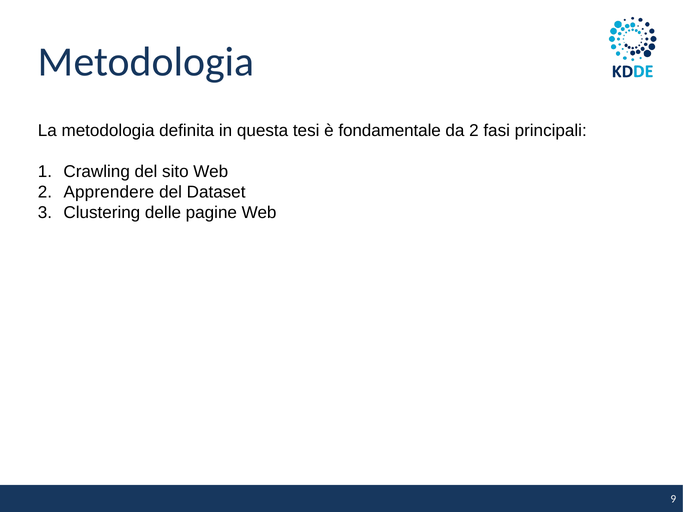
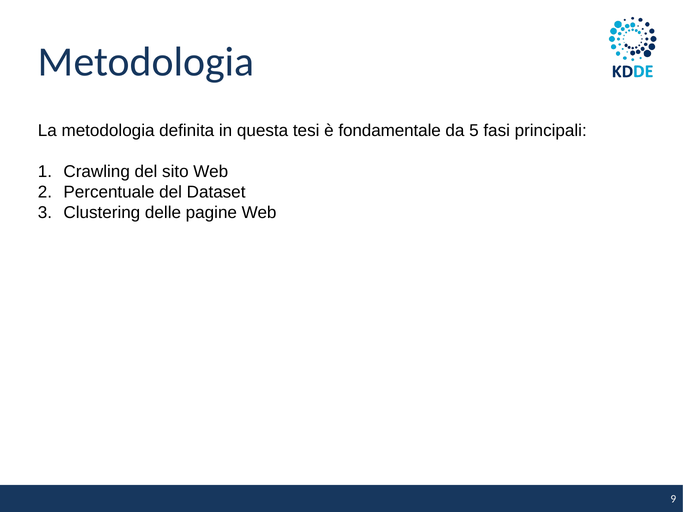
da 2: 2 -> 5 (474, 131)
Apprendere: Apprendere -> Percentuale (109, 192)
